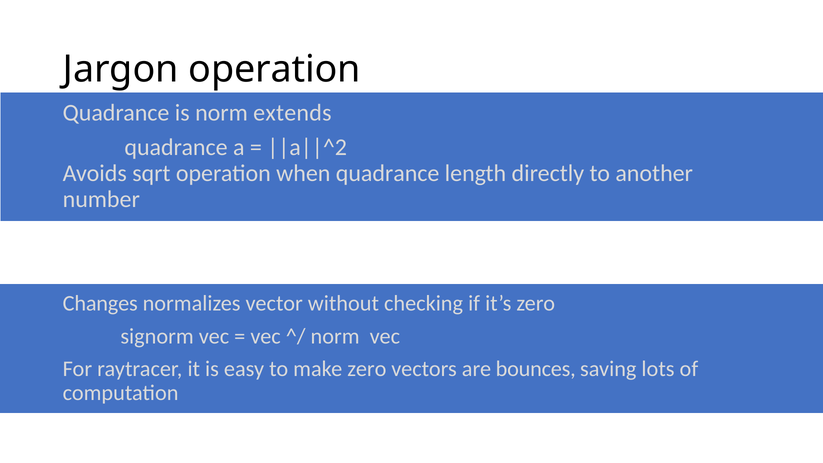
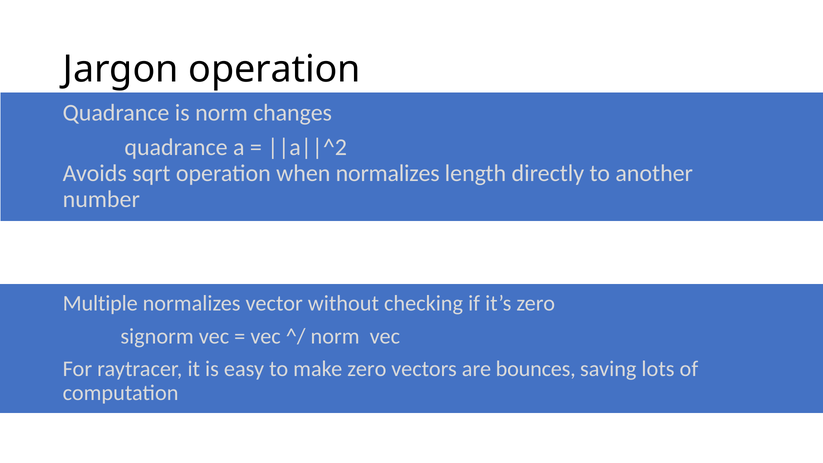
extends: extends -> changes (293, 113)
when quadrance: quadrance -> normalizes (388, 173)
Changes: Changes -> Multiple (100, 304)
